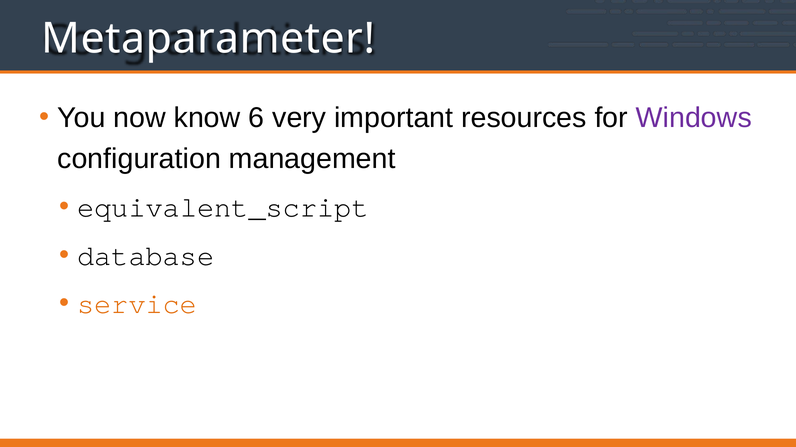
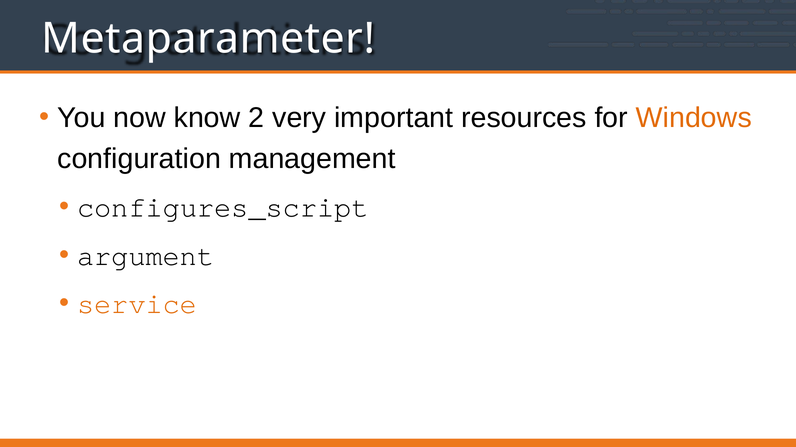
6: 6 -> 2 (256, 118)
Windows colour: purple -> orange (694, 118)
equivalent_script: equivalent_script -> configures_script (223, 208)
database: database -> argument (146, 256)
